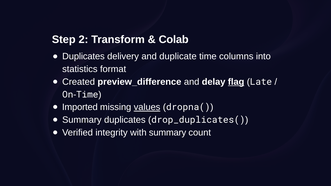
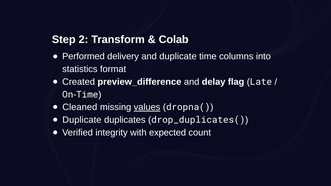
Duplicates: Duplicates -> Performed (83, 57)
flag underline: present -> none (236, 82)
Imported: Imported -> Cleaned (80, 107)
Summary: Summary -> Duplicate (82, 120)
with summary: summary -> expected (168, 133)
